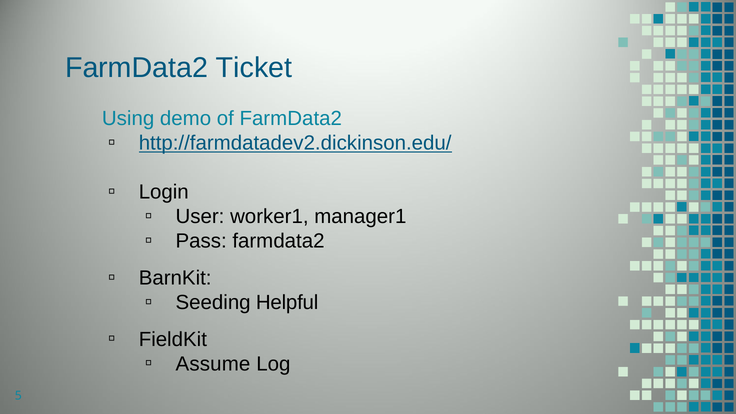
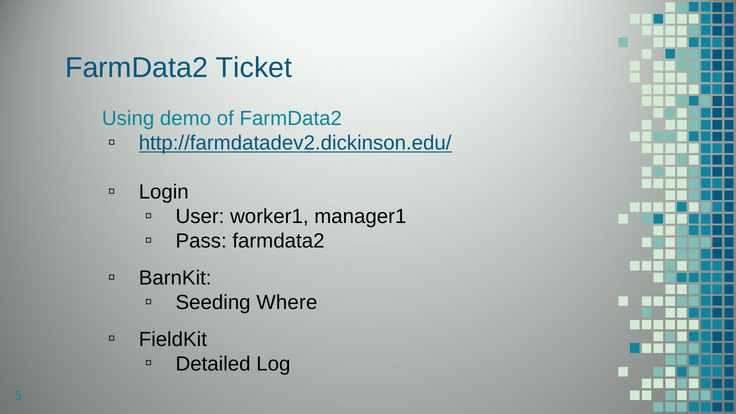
Helpful: Helpful -> Where (287, 303)
Assume: Assume -> Detailed (213, 364)
